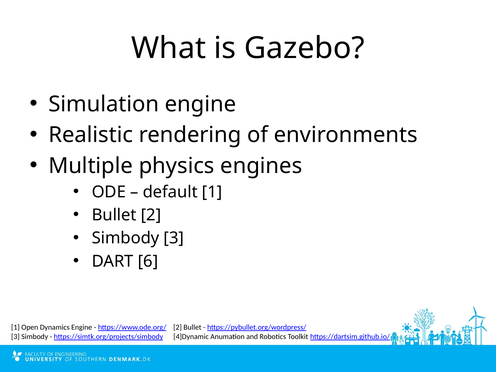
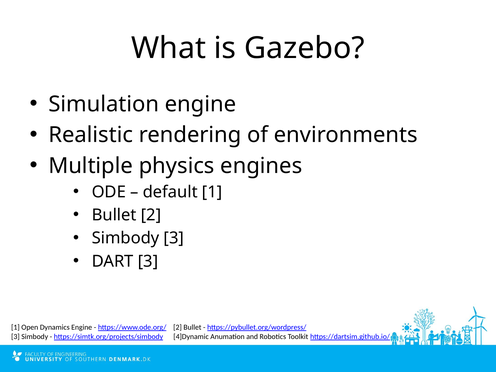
DART 6: 6 -> 3 (148, 261)
